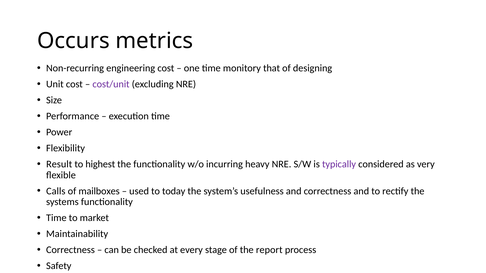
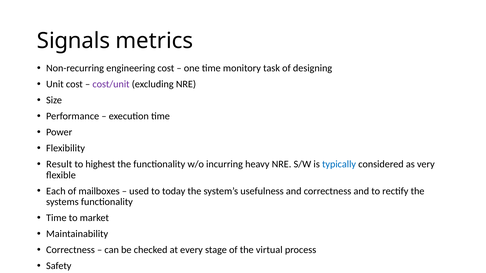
Occurs: Occurs -> Signals (74, 41)
that: that -> task (272, 68)
typically colour: purple -> blue (339, 164)
Calls: Calls -> Each (56, 191)
report: report -> virtual (269, 250)
